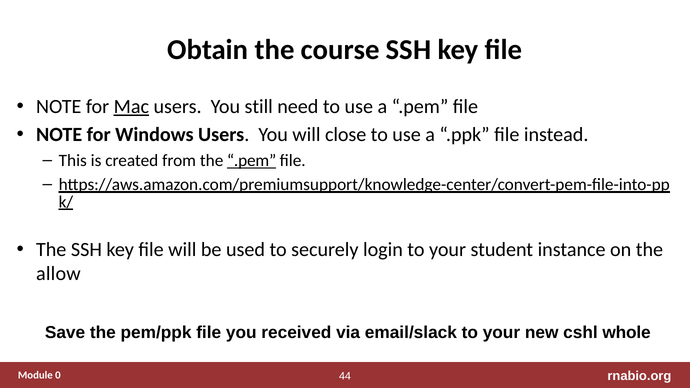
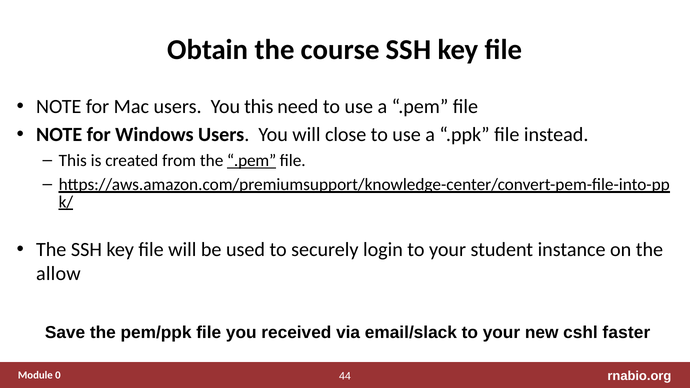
Mac underline: present -> none (131, 107)
You still: still -> this (259, 107)
whole: whole -> faster (626, 333)
